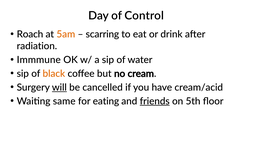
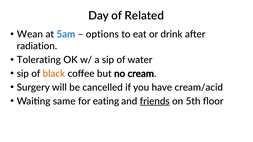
Control: Control -> Related (144, 16)
Roach: Roach -> Wean (30, 34)
5am colour: orange -> blue (66, 34)
scarring: scarring -> options (102, 34)
Immmune: Immmune -> Tolerating (39, 60)
will underline: present -> none (59, 88)
